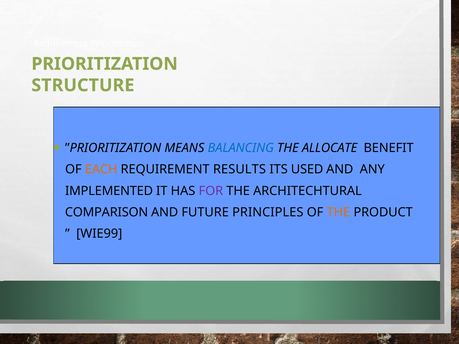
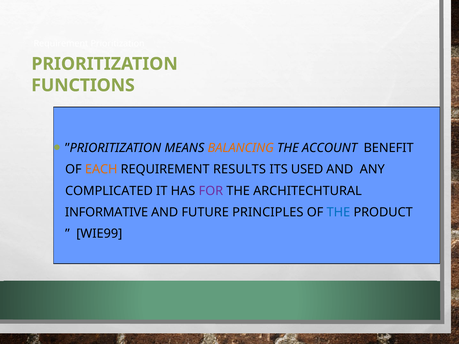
STRUCTURE: STRUCTURE -> FUNCTIONS (83, 85)
BALANCING colour: blue -> orange (241, 148)
ALLOCATE: ALLOCATE -> ACCOUNT (330, 148)
IMPLEMENTED: IMPLEMENTED -> COMPLICATED (109, 191)
COMPARISON: COMPARISON -> INFORMATIVE (107, 212)
THE colour: orange -> blue (338, 212)
